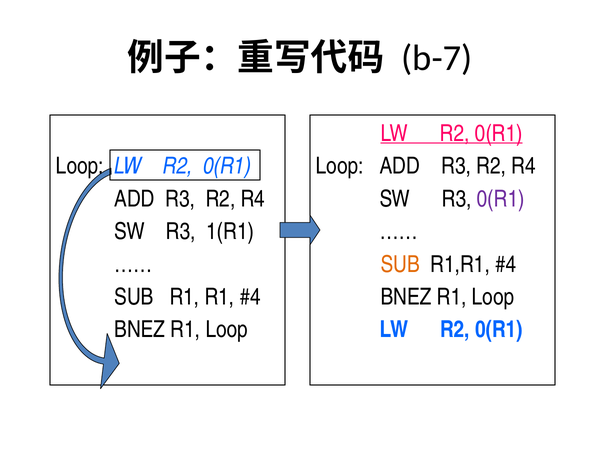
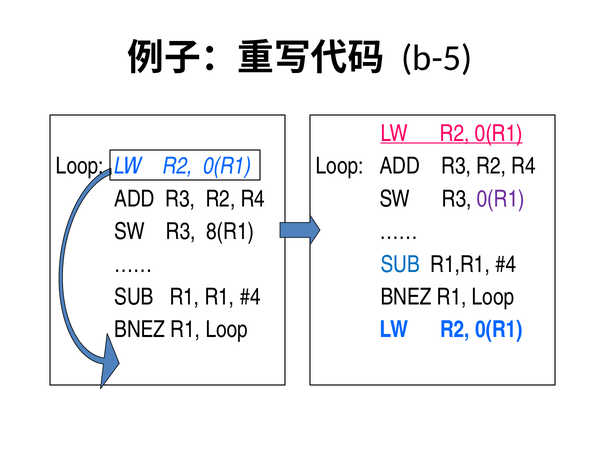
b-7: b-7 -> b-5 (437, 58)
1(R1: 1(R1 -> 8(R1 (230, 232)
SUB colour: orange -> blue (400, 264)
